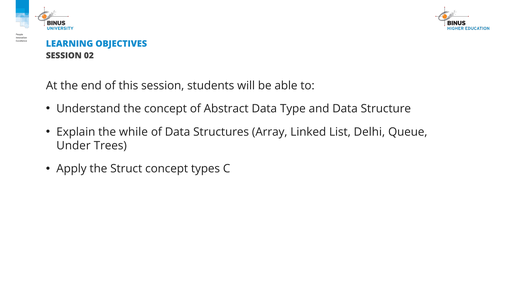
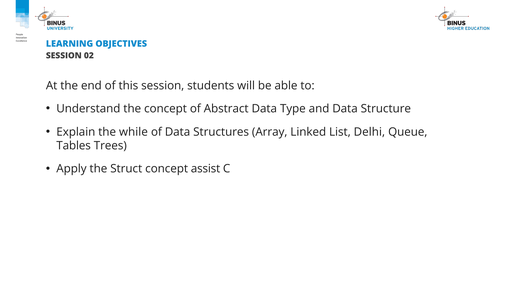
Under: Under -> Tables (74, 146)
types: types -> assist (206, 169)
